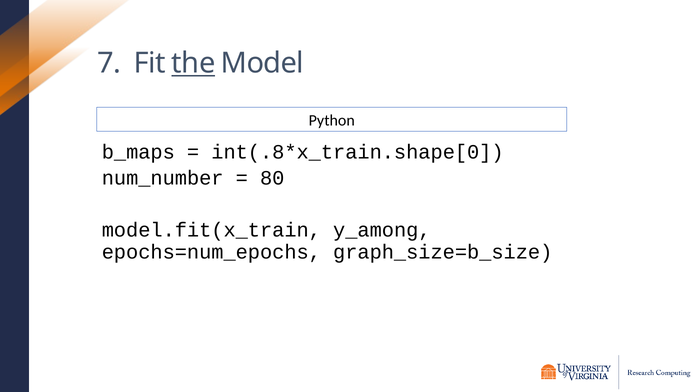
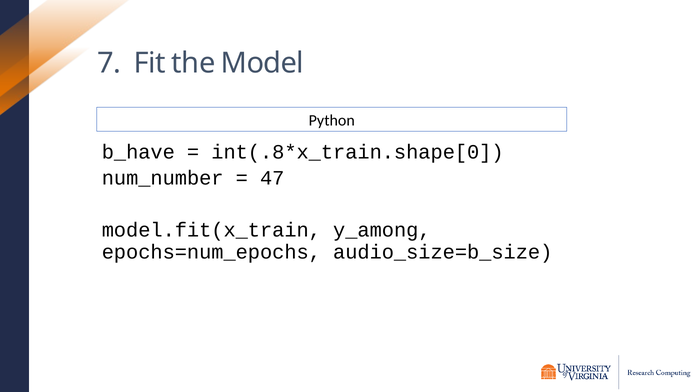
the underline: present -> none (193, 63)
b_maps: b_maps -> b_have (138, 152)
80: 80 -> 47 (272, 178)
graph_size=b_size: graph_size=b_size -> audio_size=b_size (443, 252)
